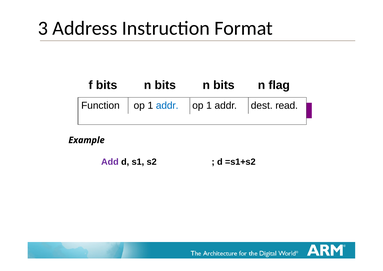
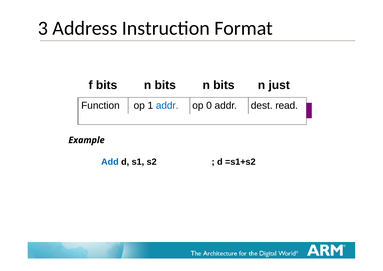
flag: flag -> just (279, 85)
1: 1 -> 0 (209, 105)
Add colour: purple -> blue (110, 162)
